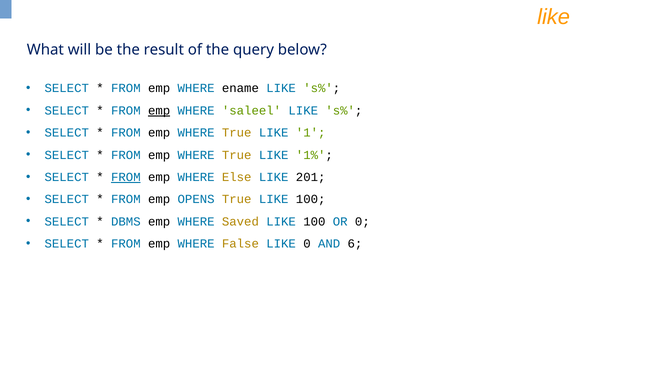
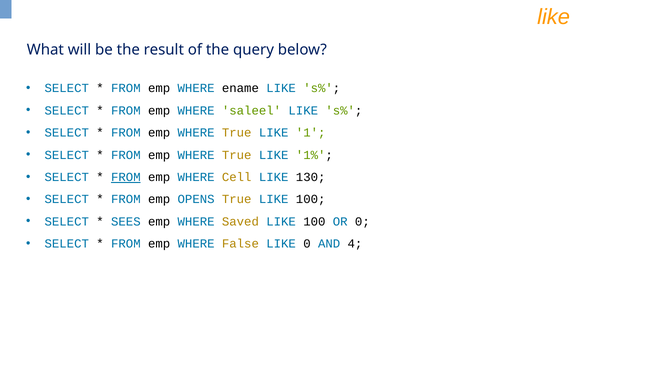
emp underline: present -> none (159, 110)
Else: Else -> Cell (237, 177)
201: 201 -> 130 (311, 177)
DBMS: DBMS -> SEES (126, 221)
6: 6 -> 4 (355, 243)
